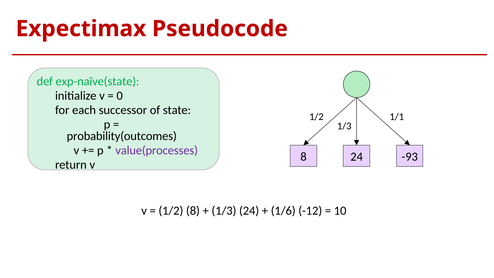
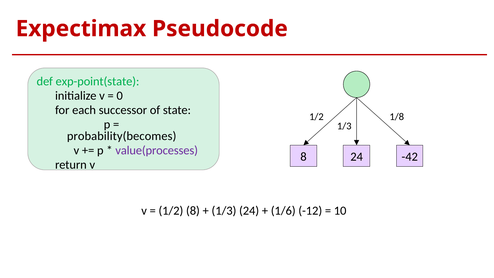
exp-naïve(state: exp-naïve(state -> exp-point(state (97, 81)
1/1: 1/1 -> 1/8 (397, 117)
probability(outcomes: probability(outcomes -> probability(becomes (122, 136)
-93: -93 -> -42 (410, 157)
